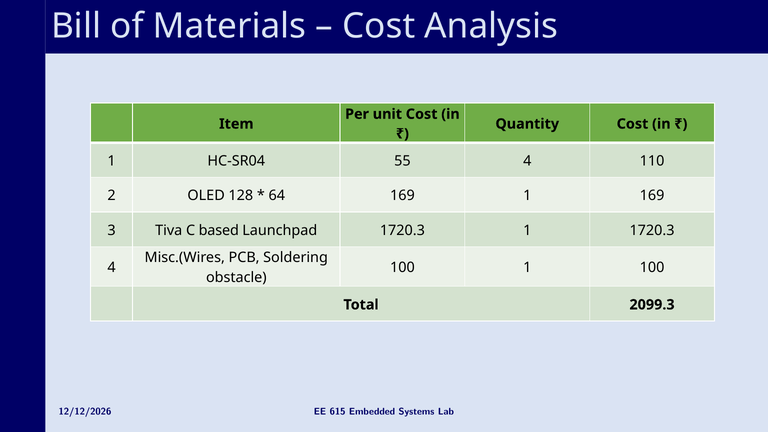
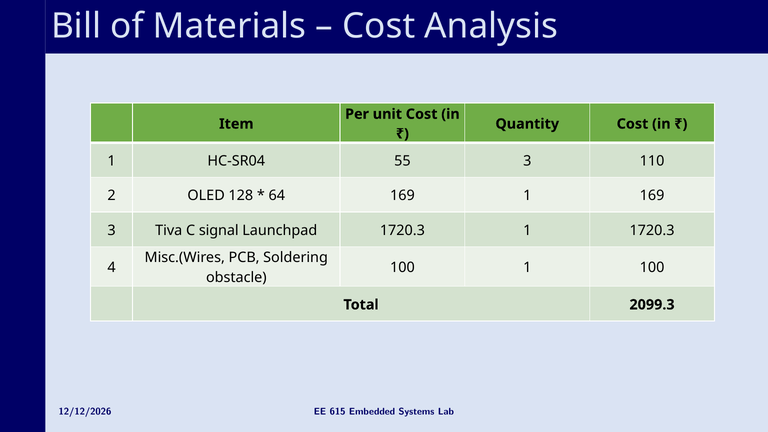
55 4: 4 -> 3 (527, 161)
based: based -> signal (219, 230)
